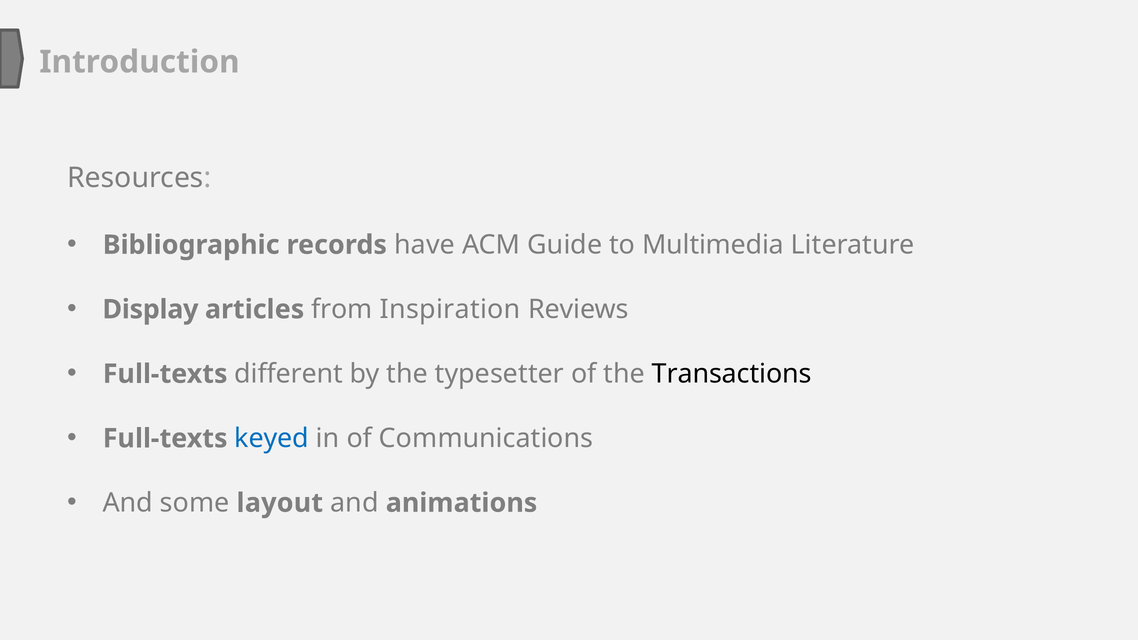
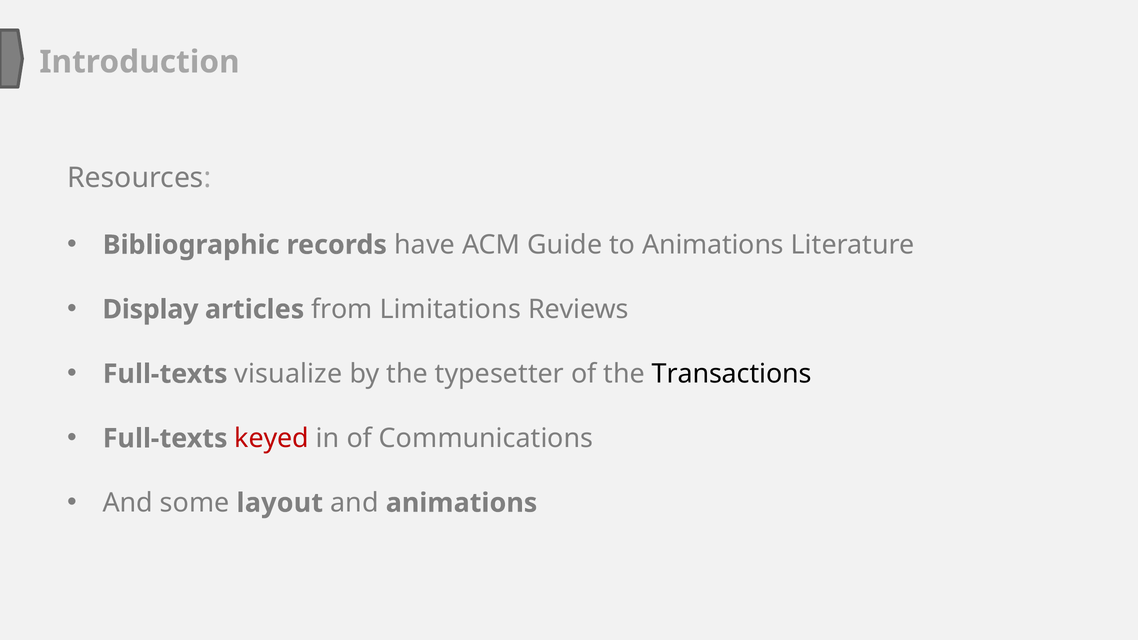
to Multimedia: Multimedia -> Animations (713, 245)
Inspiration: Inspiration -> Limitations (450, 310)
different: different -> visualize (288, 374)
keyed colour: blue -> red (272, 439)
